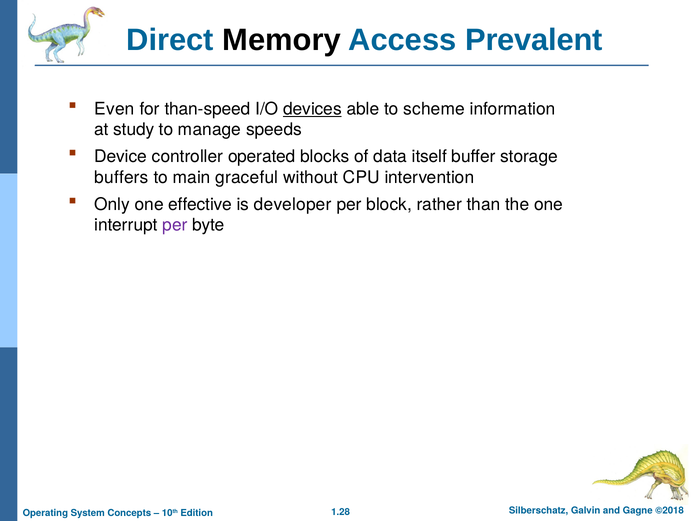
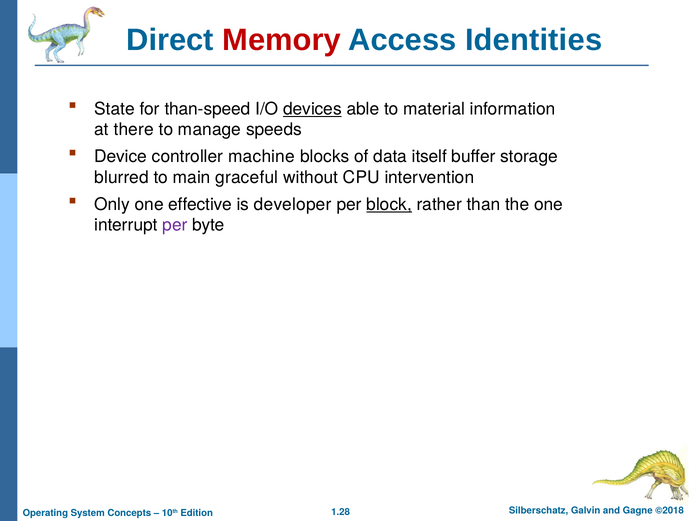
Memory colour: black -> red (282, 40)
Prevalent: Prevalent -> Identities (534, 40)
Even: Even -> State (115, 109)
scheme: scheme -> material (434, 109)
study: study -> there (134, 130)
operated: operated -> machine (262, 157)
buffers: buffers -> blurred (122, 177)
block underline: none -> present (389, 204)
